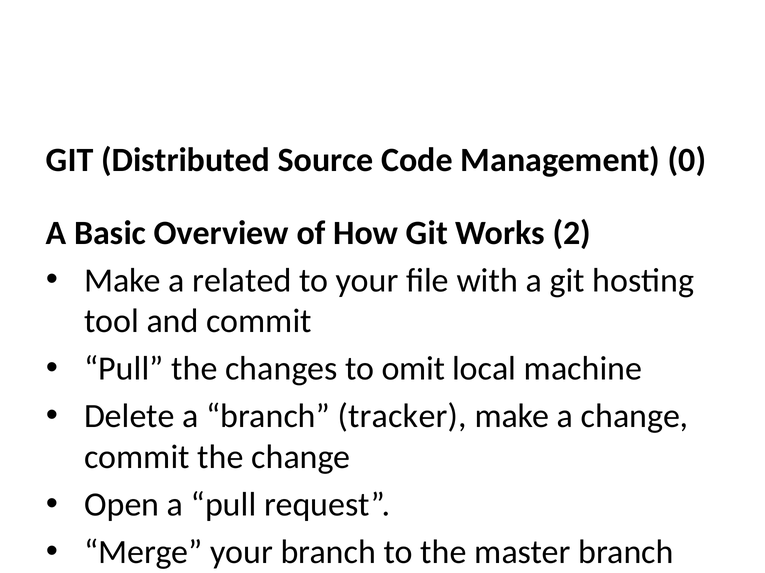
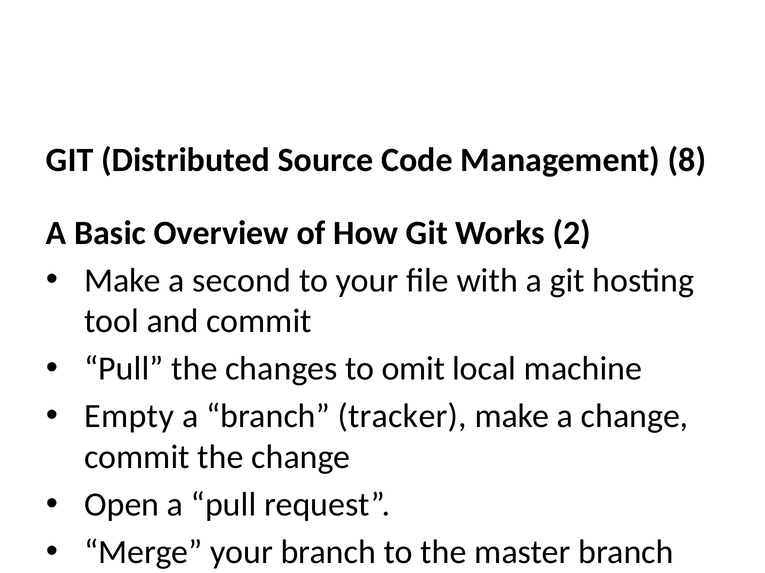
0: 0 -> 8 (687, 160)
related: related -> second (242, 281)
Delete: Delete -> Empty (129, 417)
